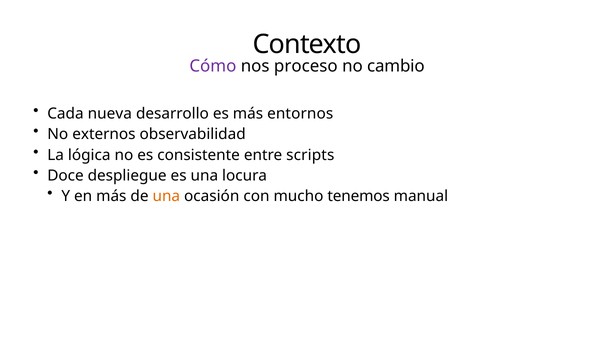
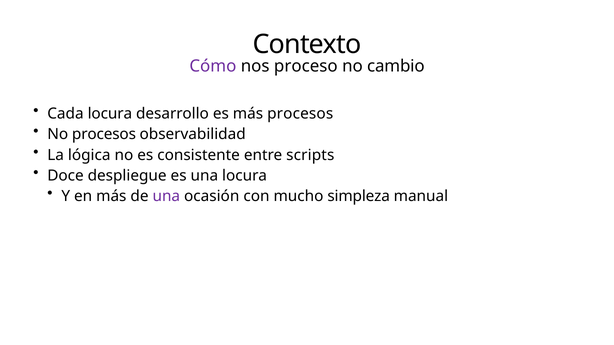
Cada nueva: nueva -> locura (110, 114)
más entornos: entornos -> procesos (300, 114)
No externos: externos -> procesos (104, 135)
una colour: orange -> purple (166, 196)
tenemos: tenemos -> simpleza (359, 196)
